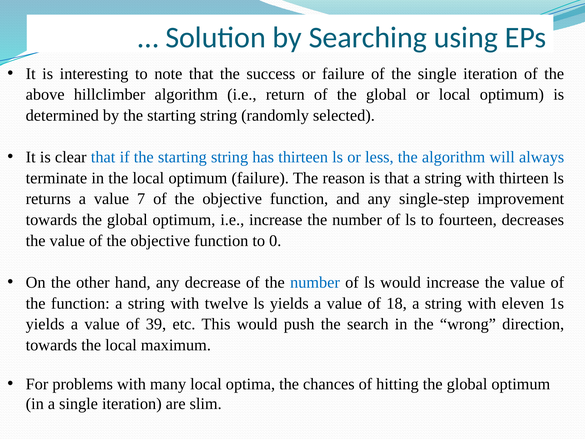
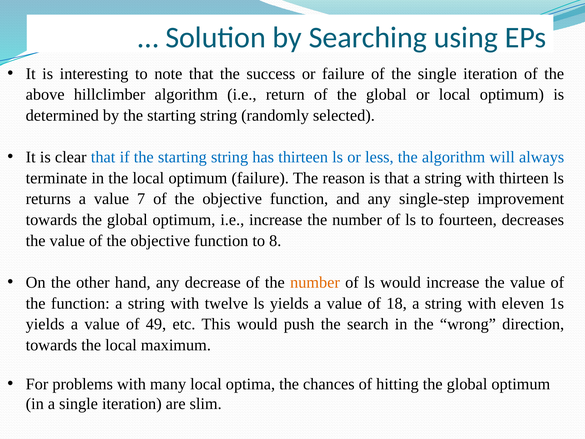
0: 0 -> 8 (275, 241)
number colour: blue -> orange (315, 282)
39: 39 -> 49 (156, 324)
